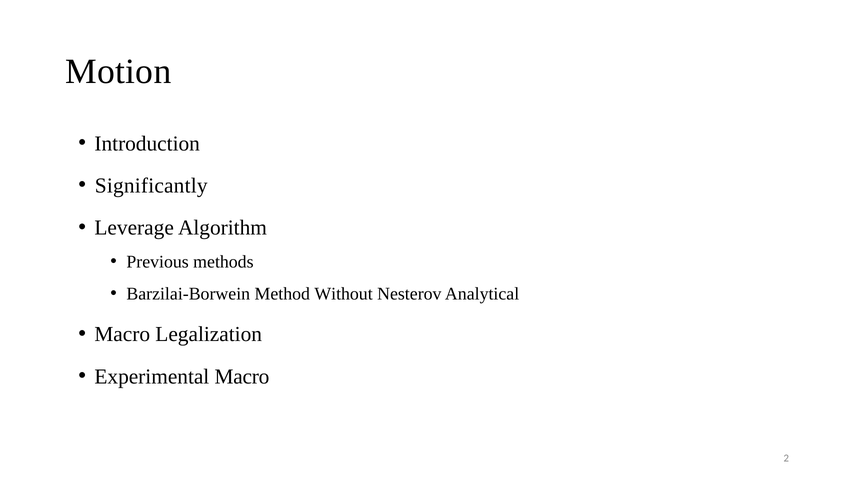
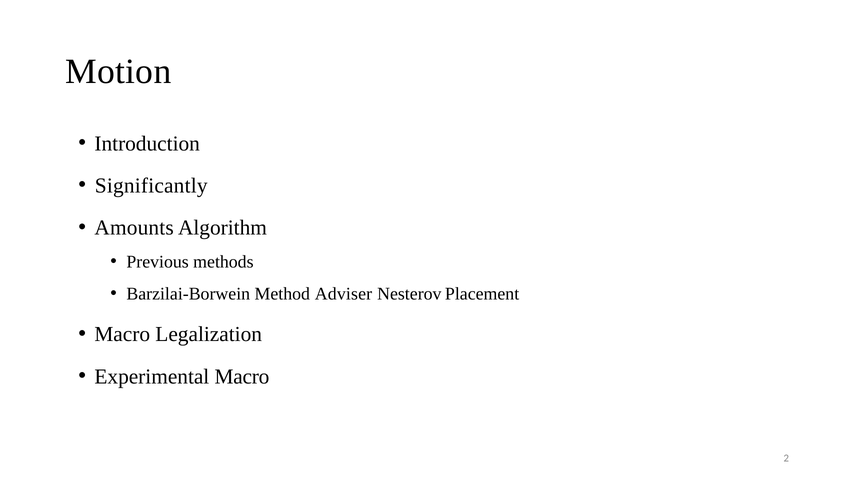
Leverage: Leverage -> Amounts (134, 228)
Without: Without -> Adviser (343, 294)
Analytical: Analytical -> Placement (482, 294)
